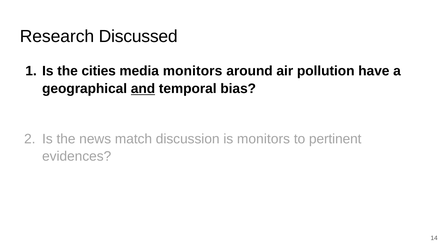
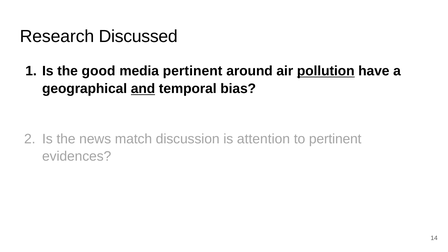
cities: cities -> good (99, 71)
media monitors: monitors -> pertinent (193, 71)
pollution underline: none -> present (326, 71)
is monitors: monitors -> attention (264, 139)
